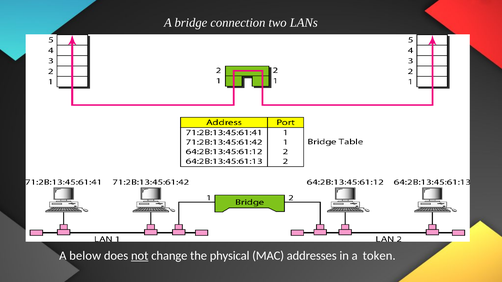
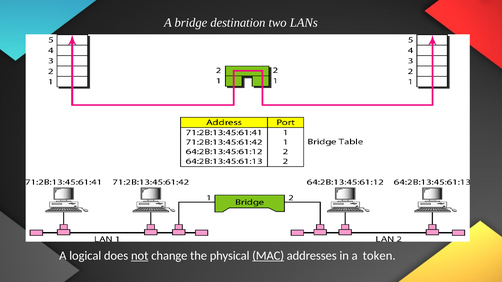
connection: connection -> destination (238, 23)
below: below -> logical (85, 256)
MAC underline: none -> present (268, 256)
